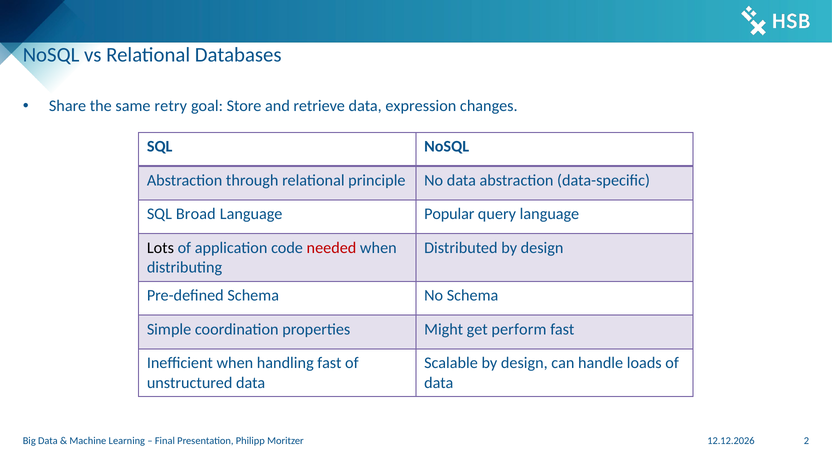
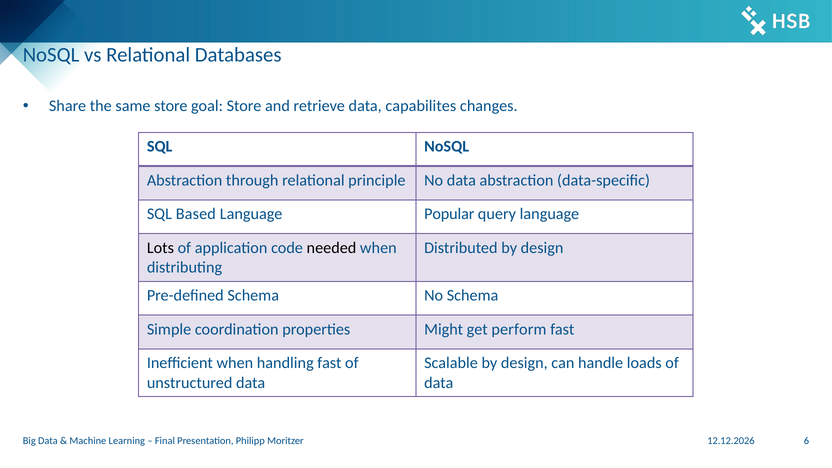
same retry: retry -> store (171, 106)
expression: expression -> capabilites (421, 106)
Broad: Broad -> Based (196, 214)
needed colour: red -> black (331, 248)
2: 2 -> 6 (806, 441)
